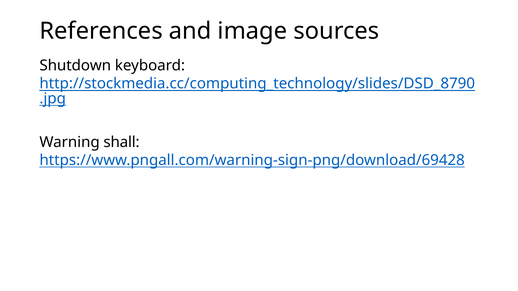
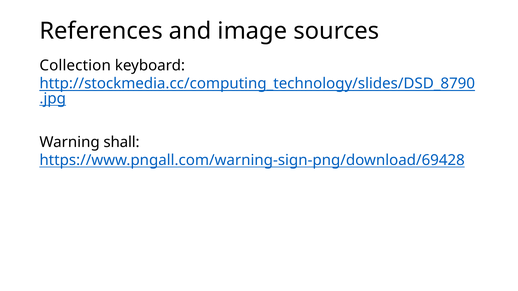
Shutdown: Shutdown -> Collection (75, 66)
